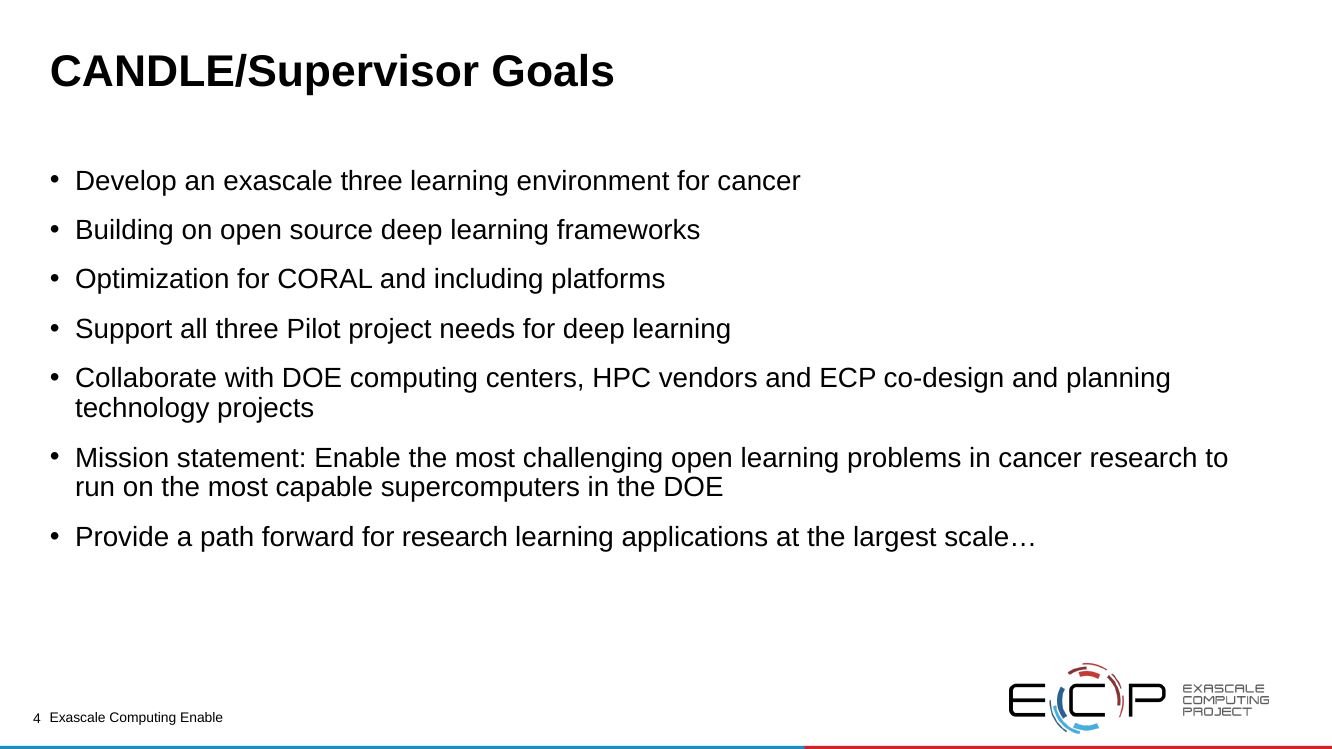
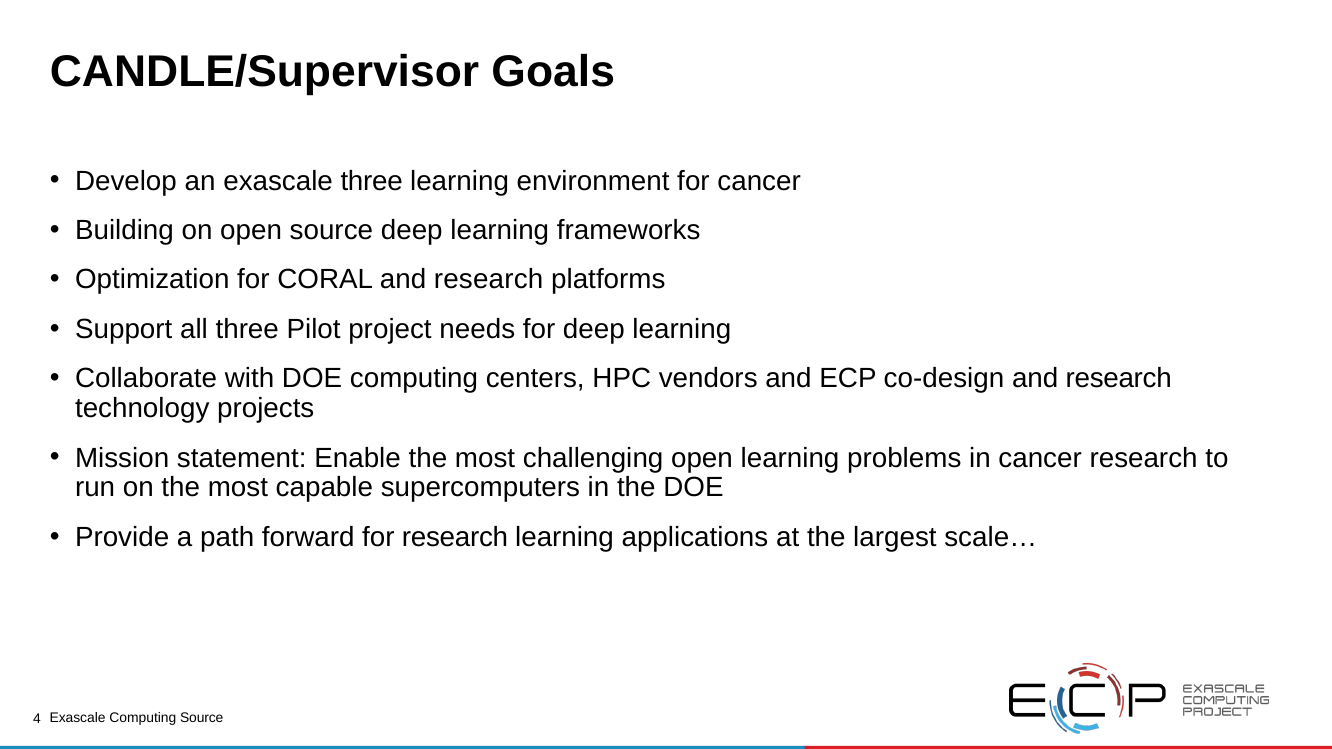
CORAL and including: including -> research (489, 280)
co-design and planning: planning -> research (1119, 379)
Computing Enable: Enable -> Source (202, 719)
